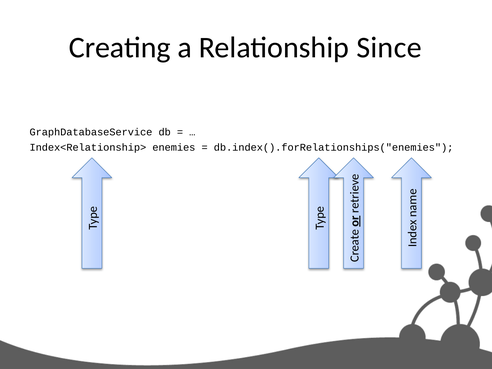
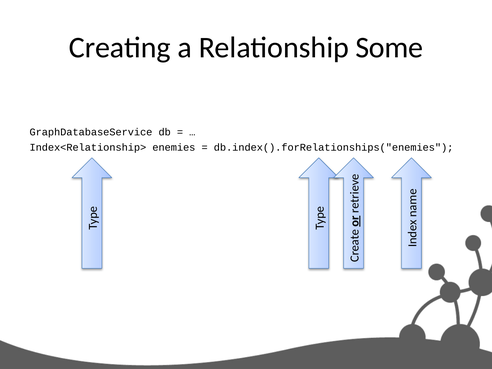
Since: Since -> Some (389, 48)
